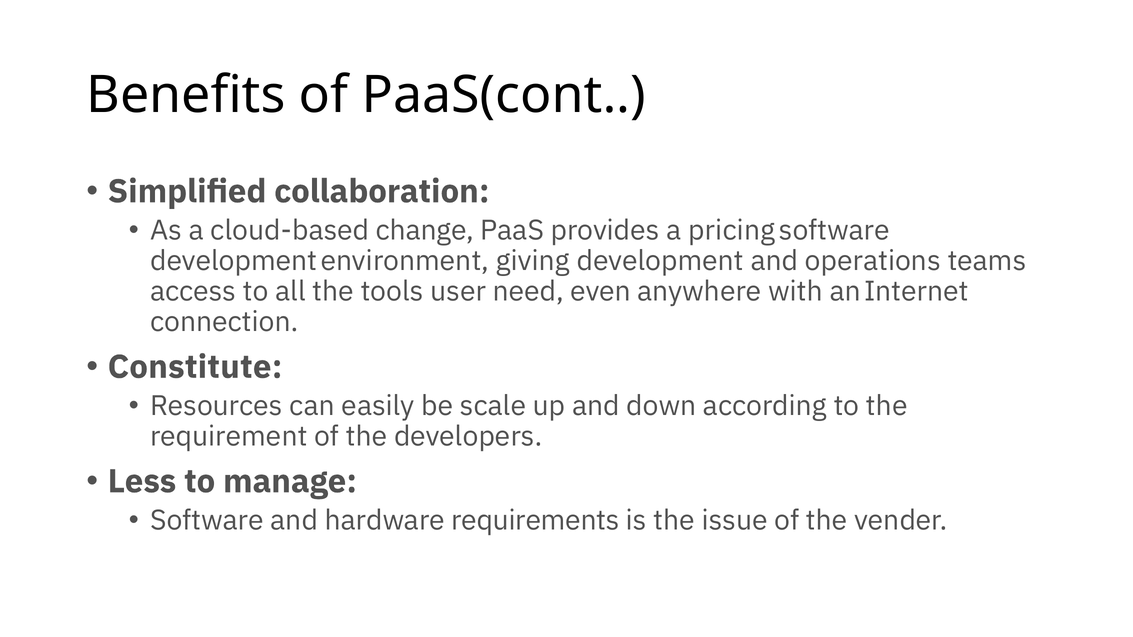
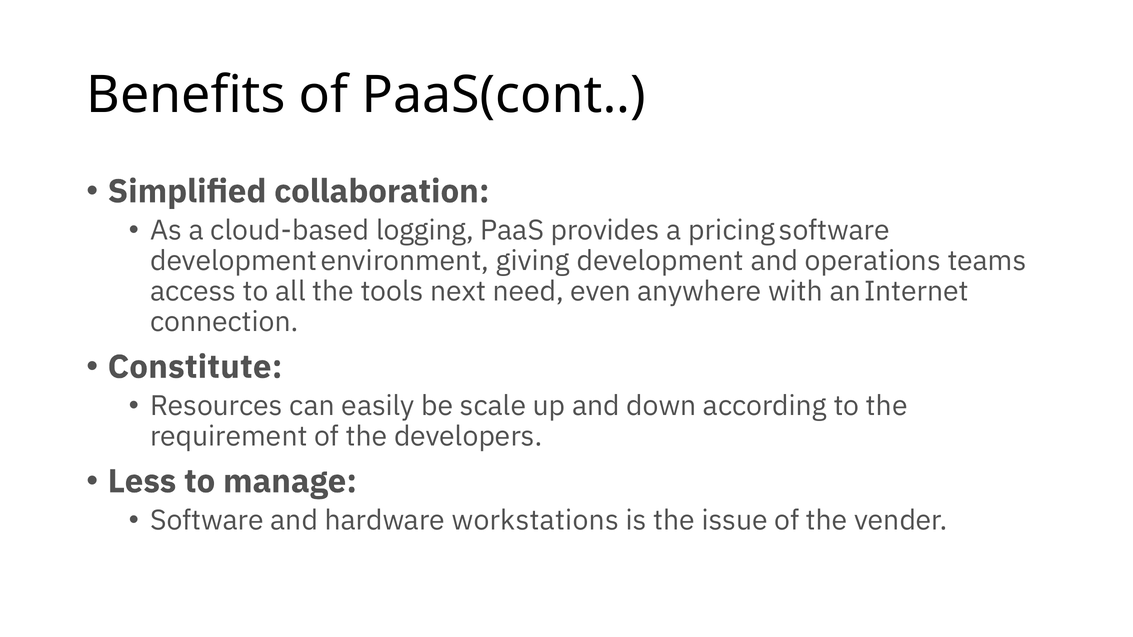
change: change -> logging (425, 231)
user: user -> next (458, 292)
requirements: requirements -> workstations (535, 521)
